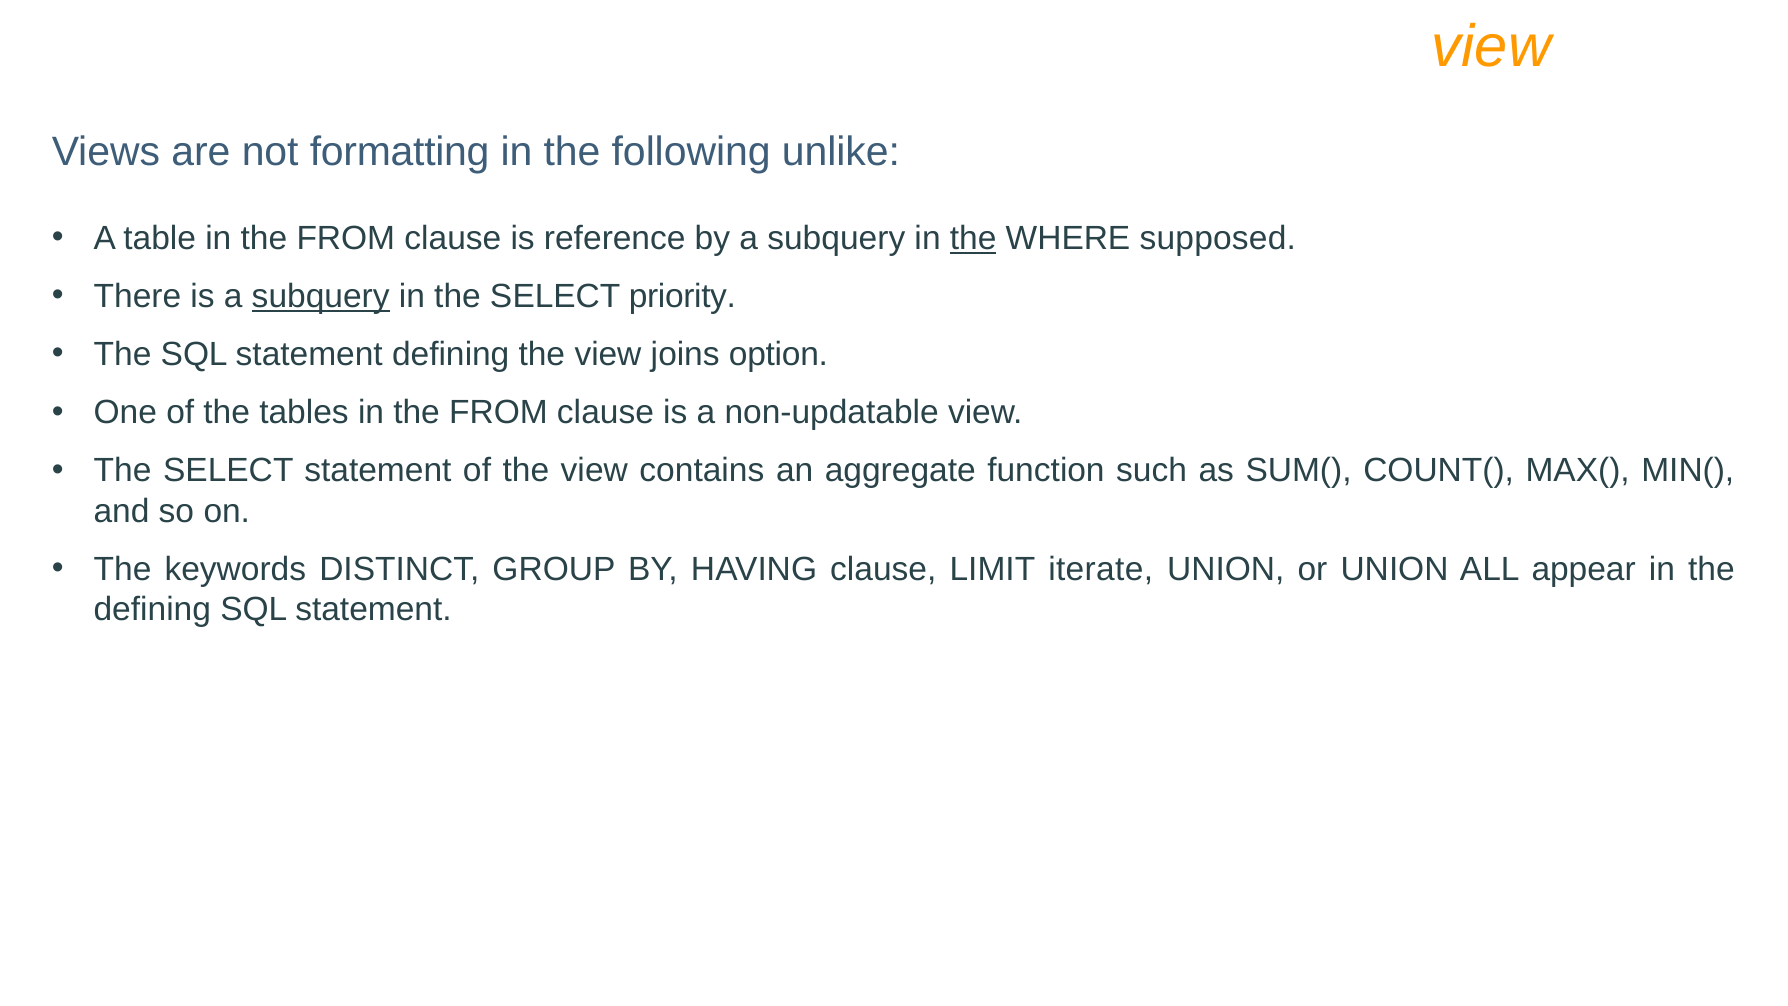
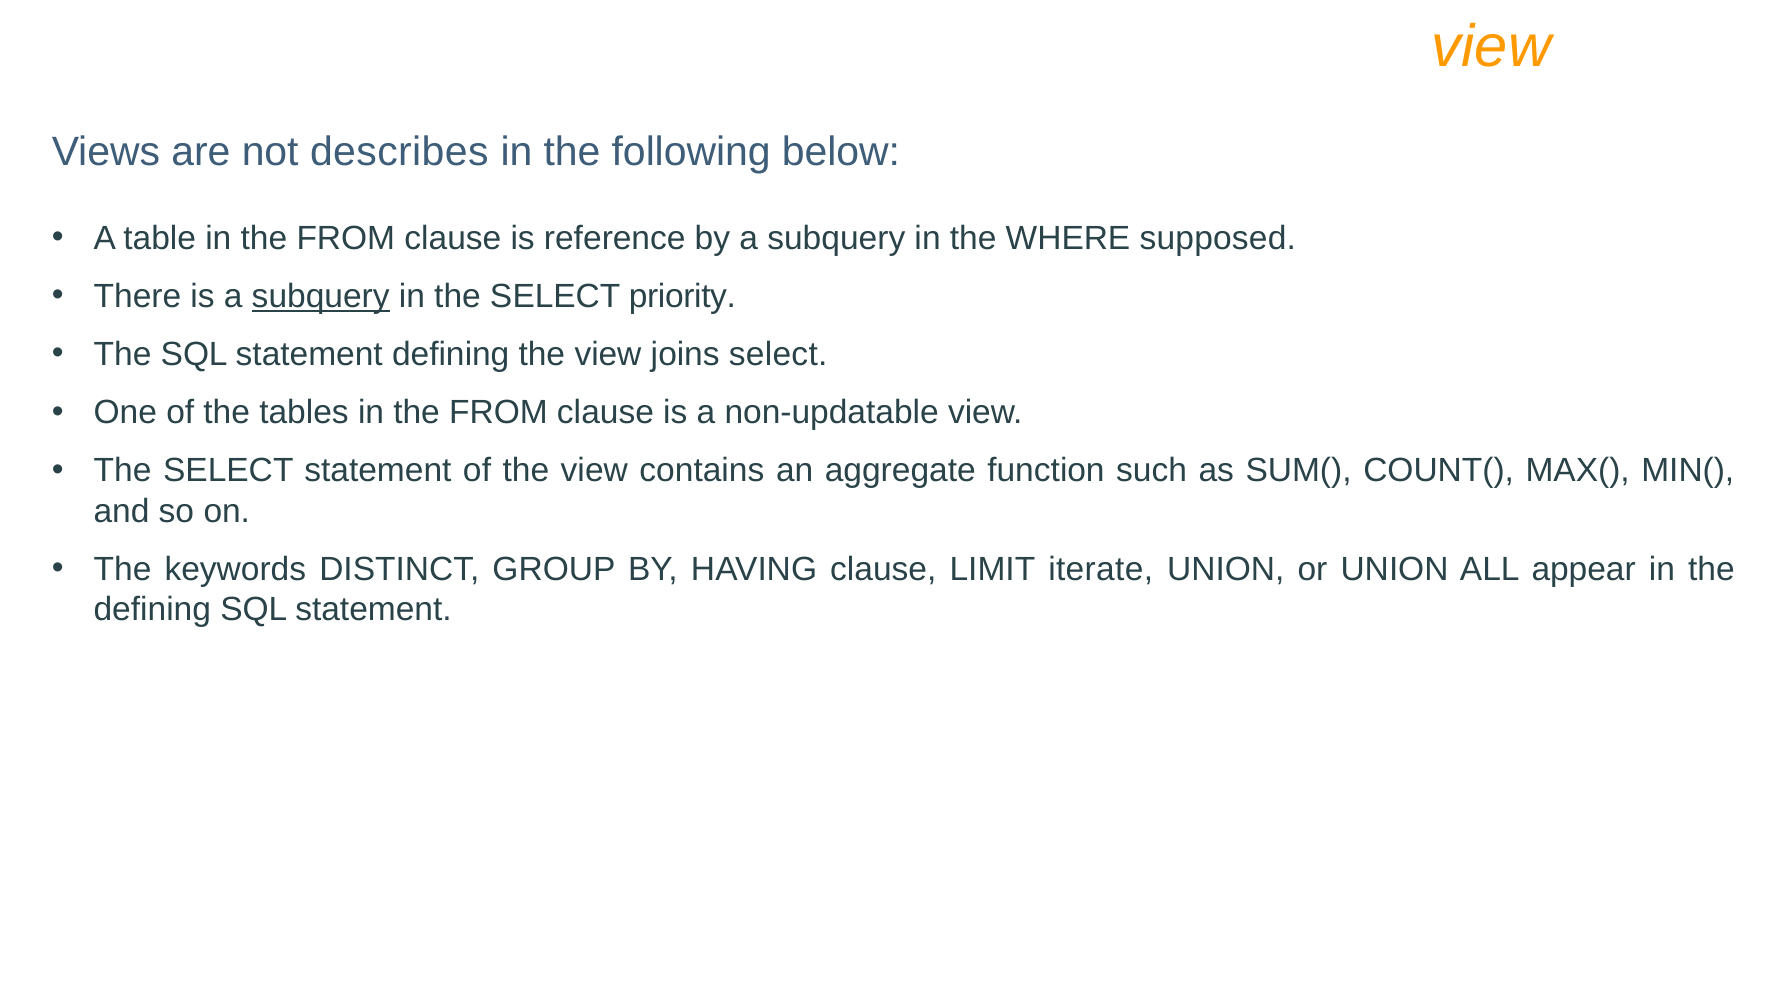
formatting: formatting -> describes (399, 152)
unlike: unlike -> below (841, 152)
the underline: present -> none (973, 238)
joins option: option -> select (778, 355)
